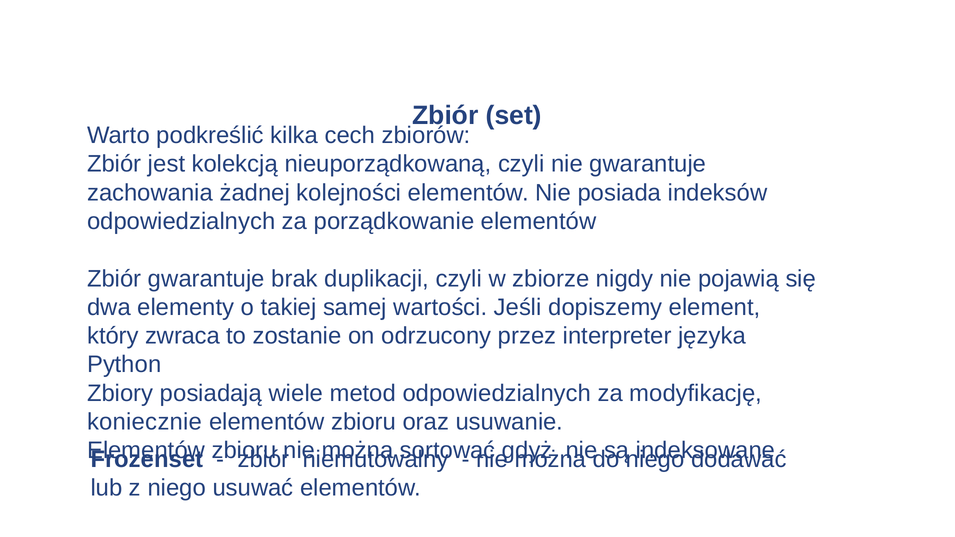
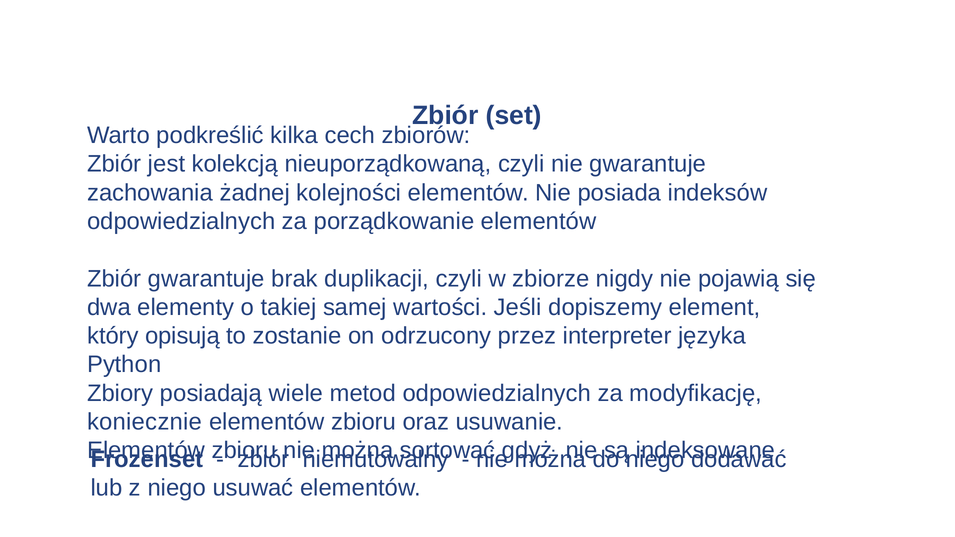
zwraca: zwraca -> opisują (183, 336)
